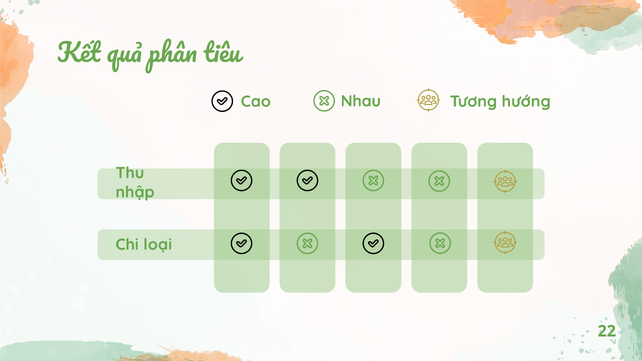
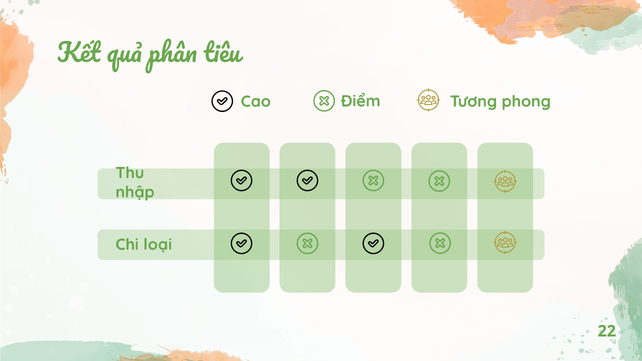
Nhau: Nhau -> Điểm (361, 101)
hướng: hướng -> phong (526, 101)
